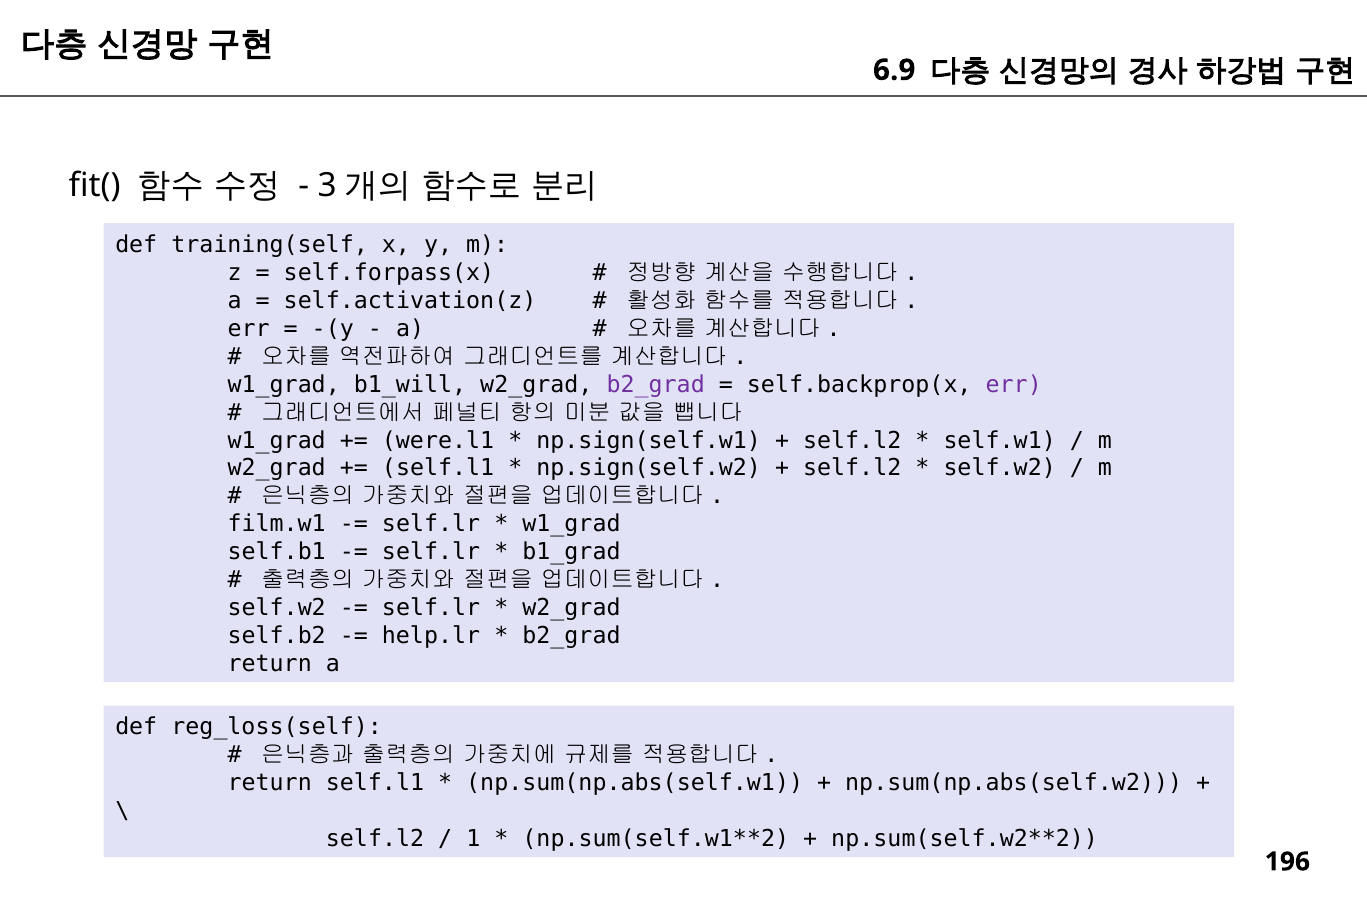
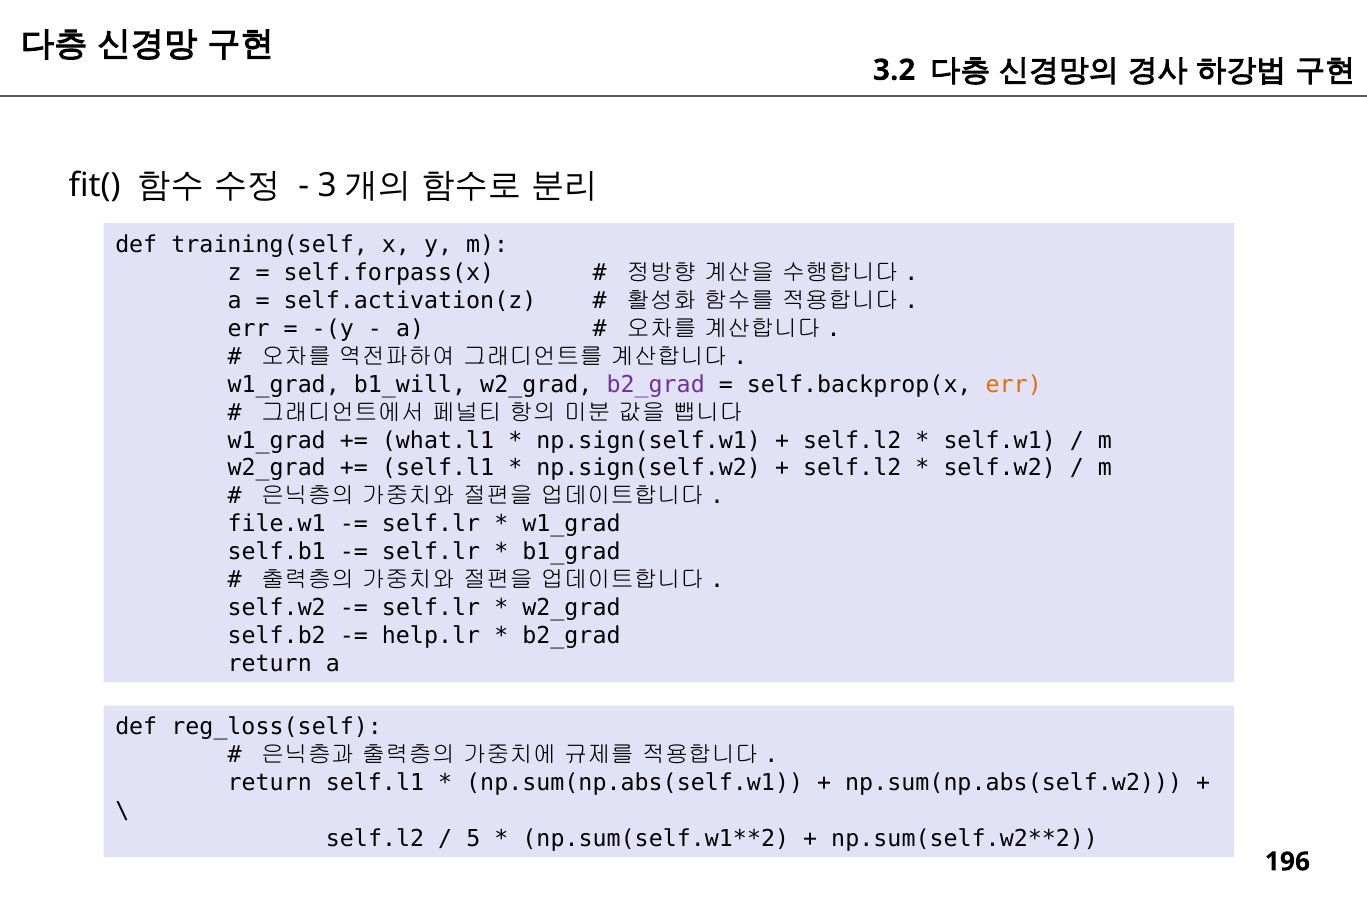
6.9: 6.9 -> 3.2 (894, 70)
err colour: purple -> orange (1014, 384)
were.l1: were.l1 -> what.l1 (438, 440)
film.w1: film.w1 -> file.w1 (277, 524)
1: 1 -> 5 (473, 839)
